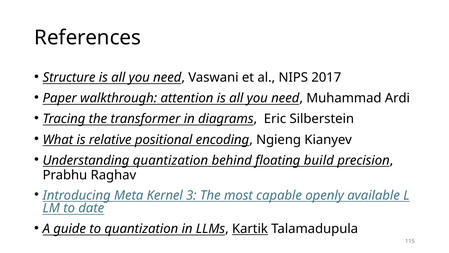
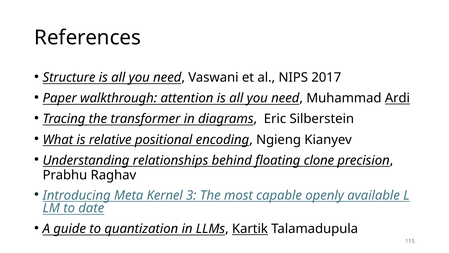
Ardi underline: none -> present (397, 98)
Understanding quantization: quantization -> relationships (171, 160)
build: build -> clone (319, 160)
